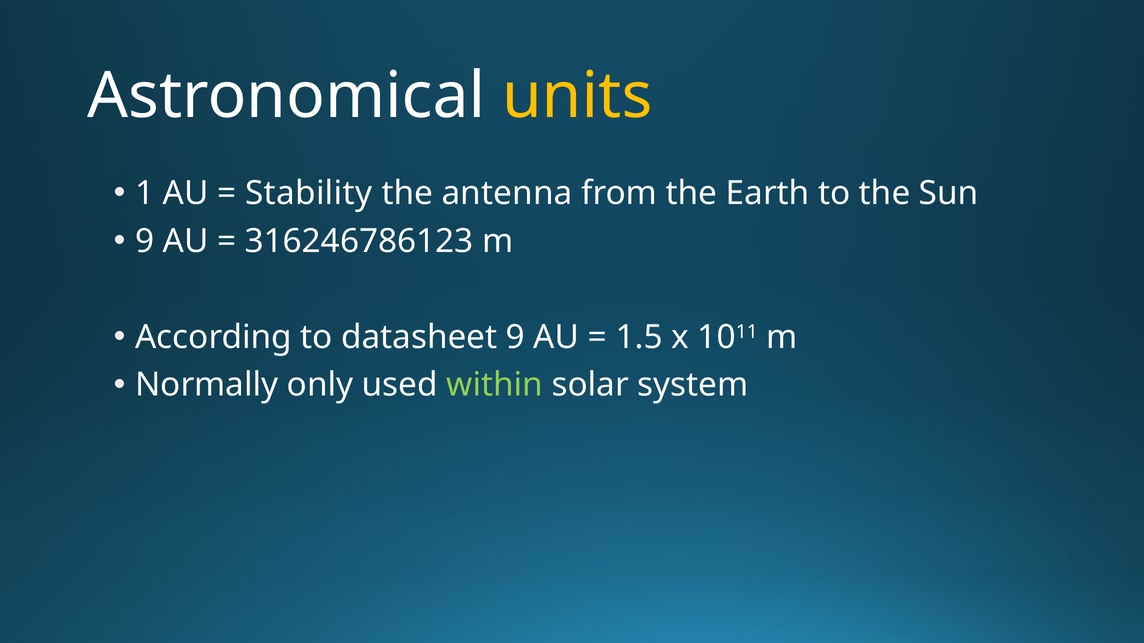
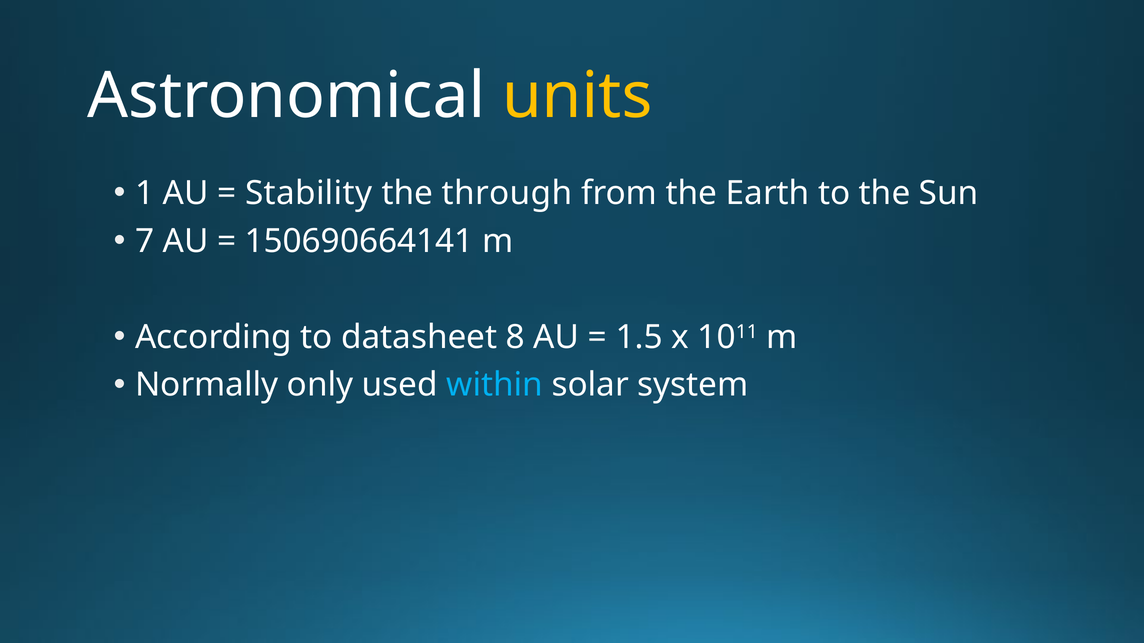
antenna: antenna -> through (507, 193)
9: 9 -> 7 (145, 241)
316246786123: 316246786123 -> 150690664141 (359, 241)
datasheet 9: 9 -> 8 (515, 337)
within colour: light green -> light blue (495, 385)
